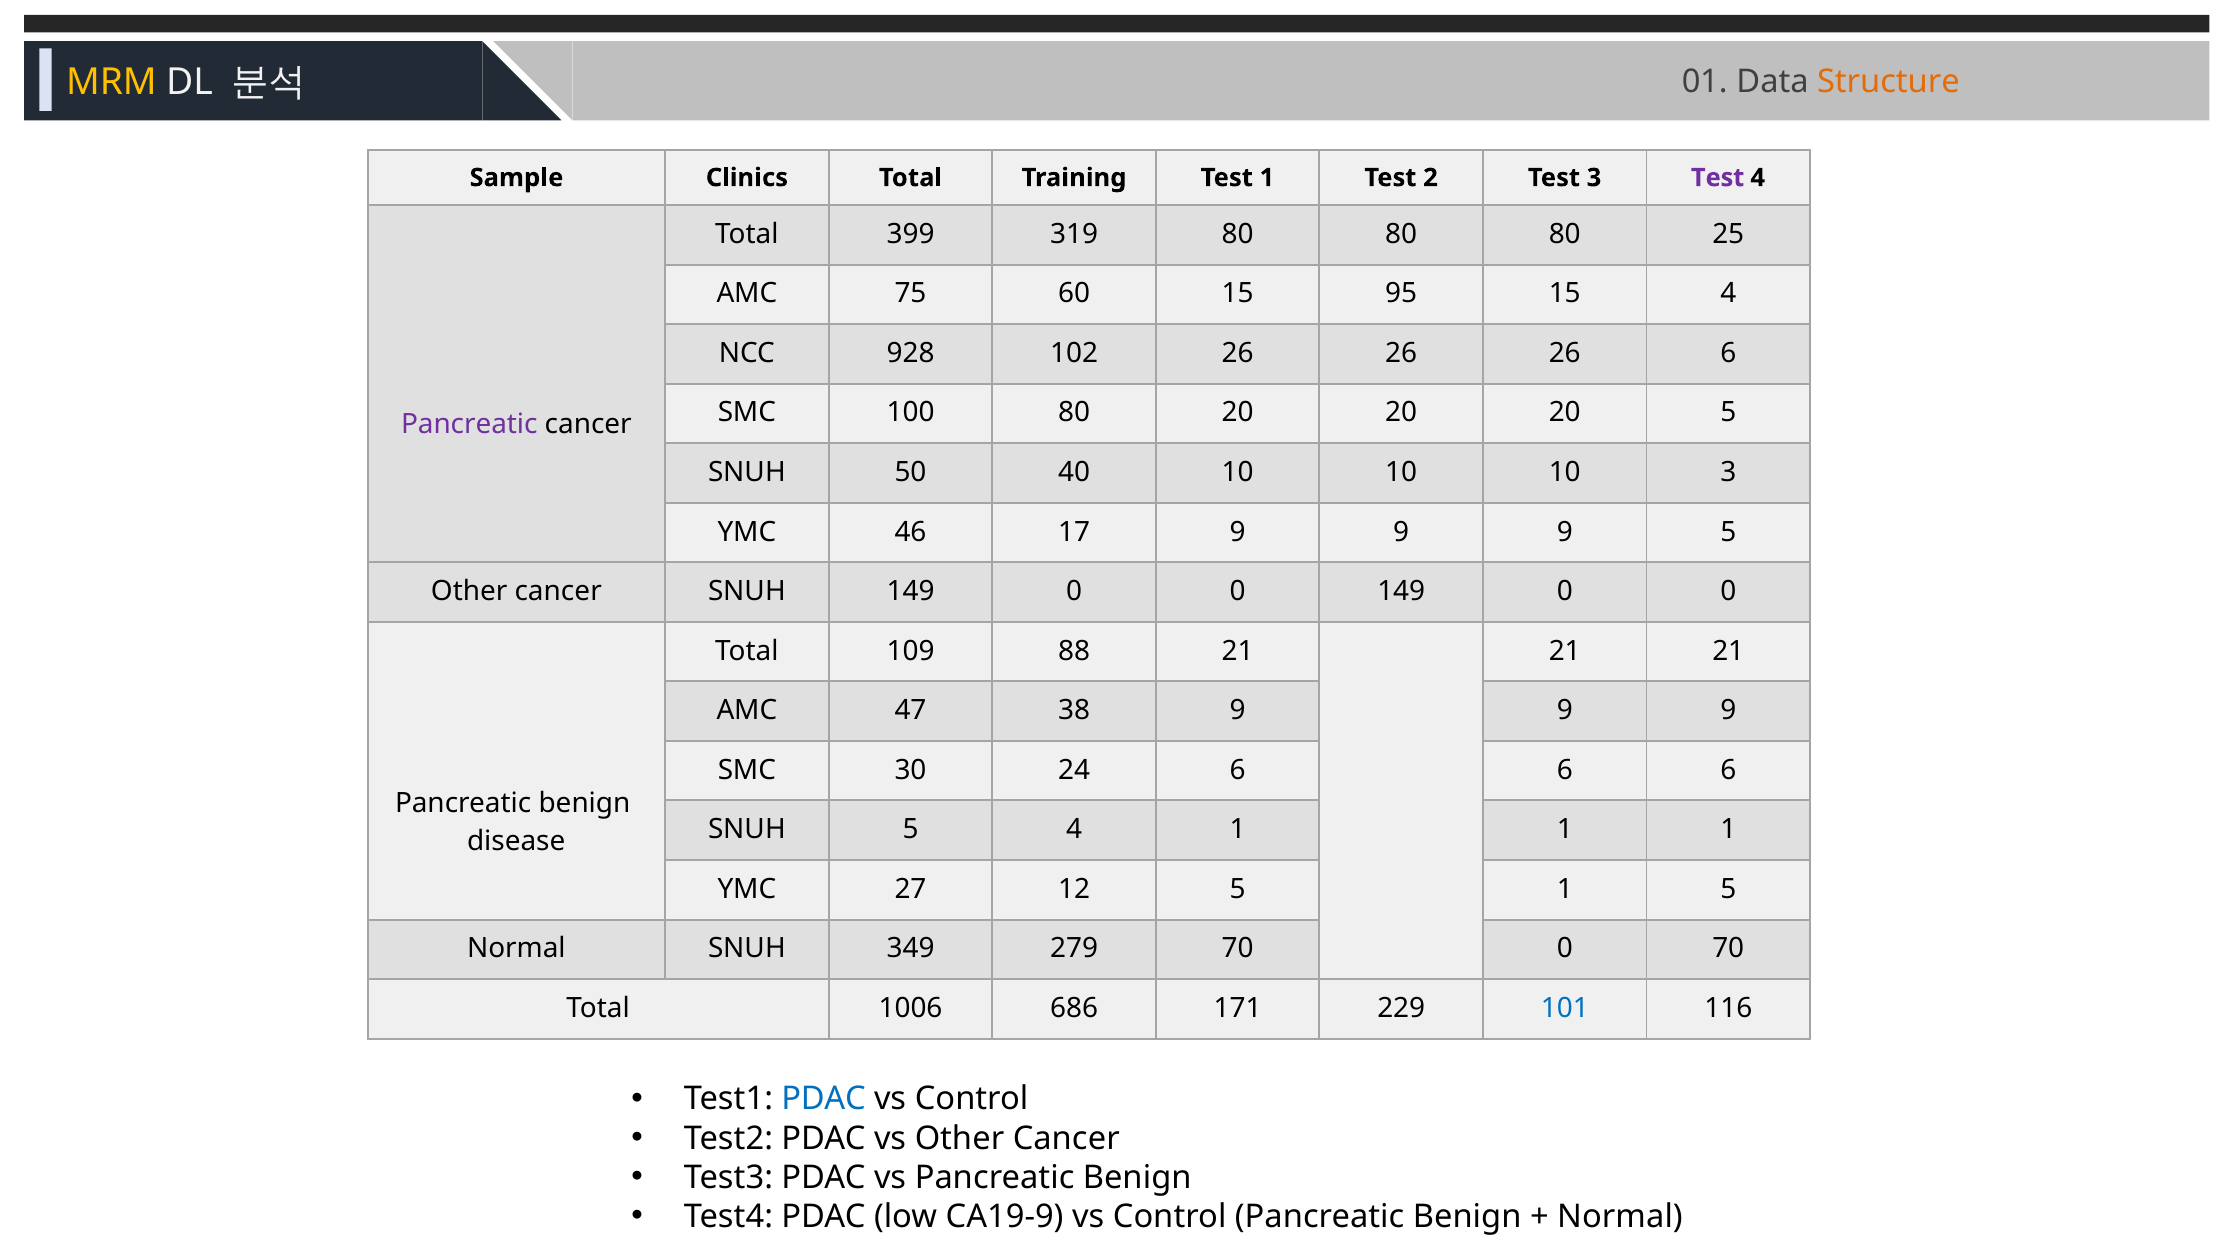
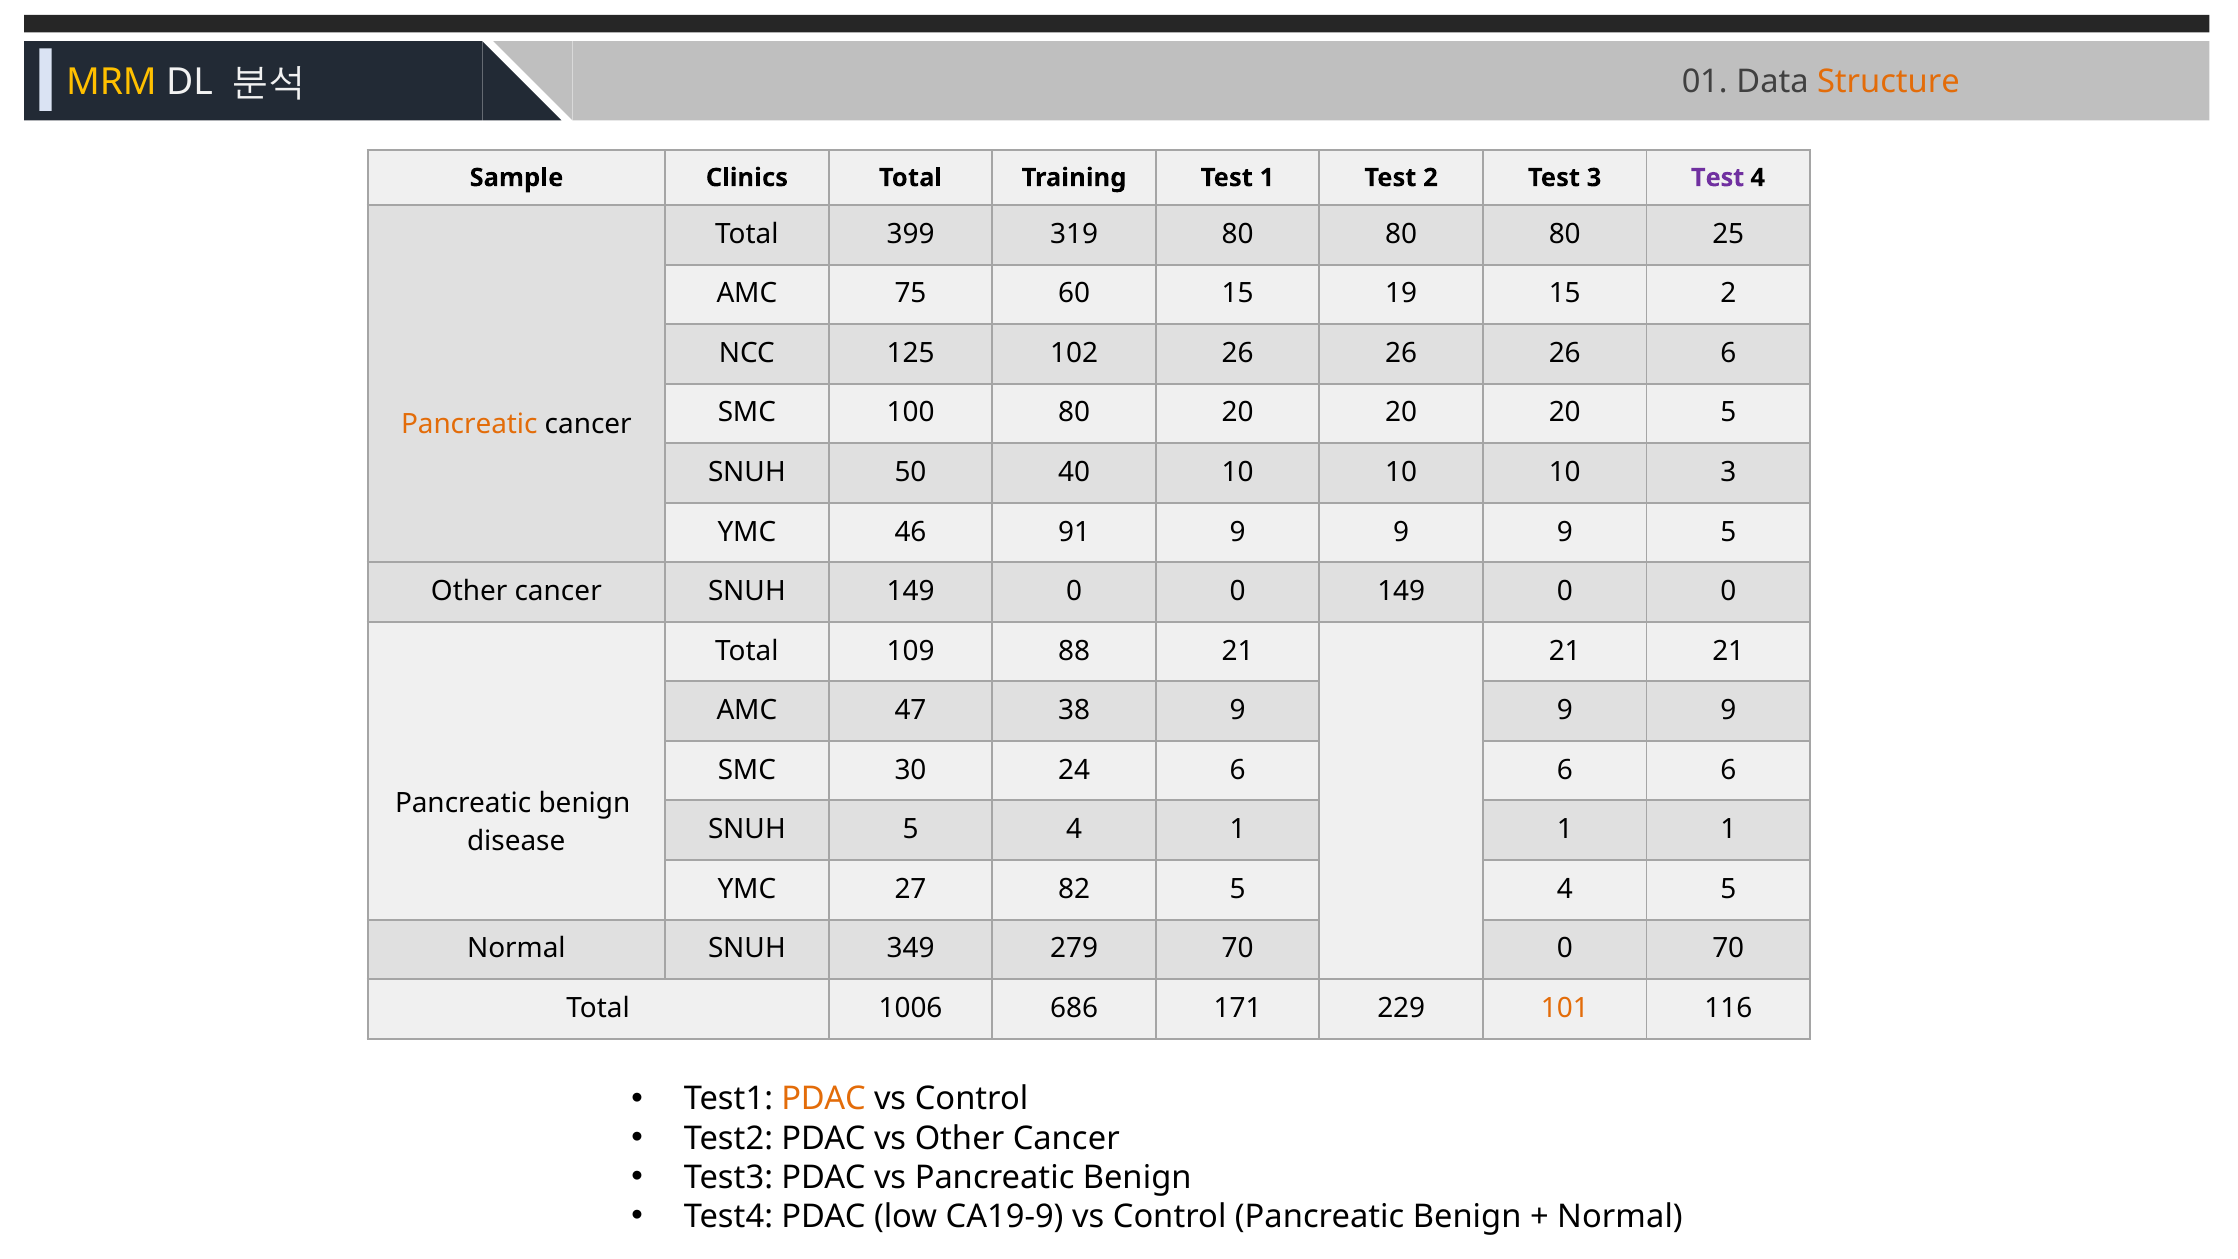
95: 95 -> 19 (1401, 294)
15 4: 4 -> 2 (1728, 294)
928: 928 -> 125 (911, 353)
Pancreatic colour: purple -> orange (469, 424)
17: 17 -> 91 (1074, 532)
12: 12 -> 82 (1074, 889)
1: 1 -> 4 (1565, 889)
101 colour: blue -> orange (1565, 1008)
PDAC colour: blue -> orange (824, 1099)
